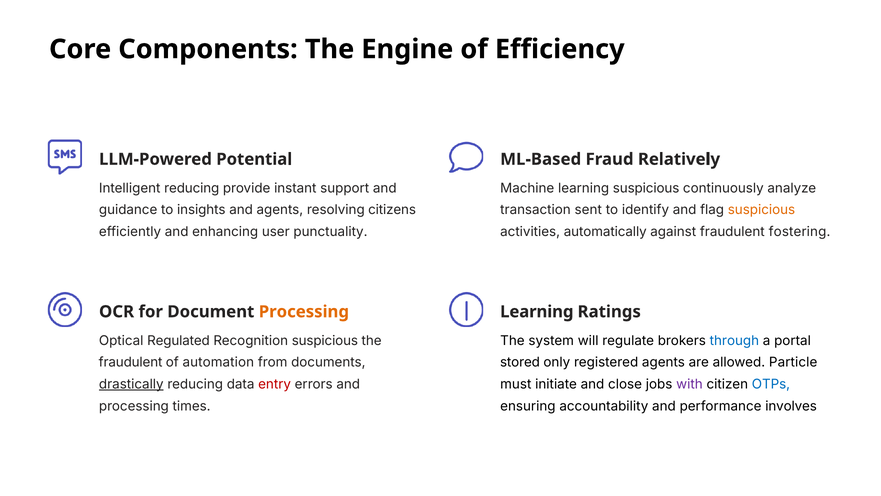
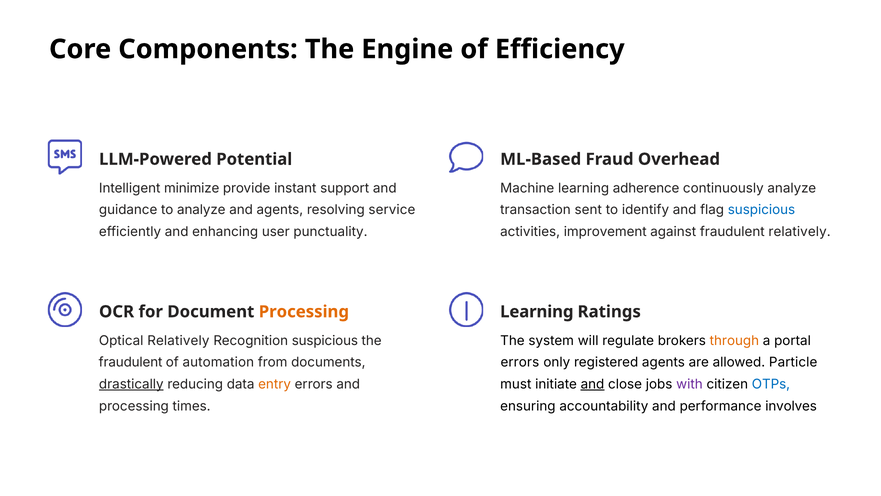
Relatively: Relatively -> Overhead (679, 159)
Intelligent reducing: reducing -> minimize (192, 188)
learning suspicious: suspicious -> adherence (646, 188)
to insights: insights -> analyze (201, 210)
citizens: citizens -> service (392, 210)
suspicious colour: orange -> blue (761, 210)
automatically: automatically -> improvement (605, 232)
fraudulent fostering: fostering -> relatively (800, 232)
Optical Regulated: Regulated -> Relatively (178, 340)
through colour: blue -> orange (734, 340)
stored: stored -> errors (520, 362)
and underline: none -> present (592, 384)
entry colour: red -> orange (275, 384)
